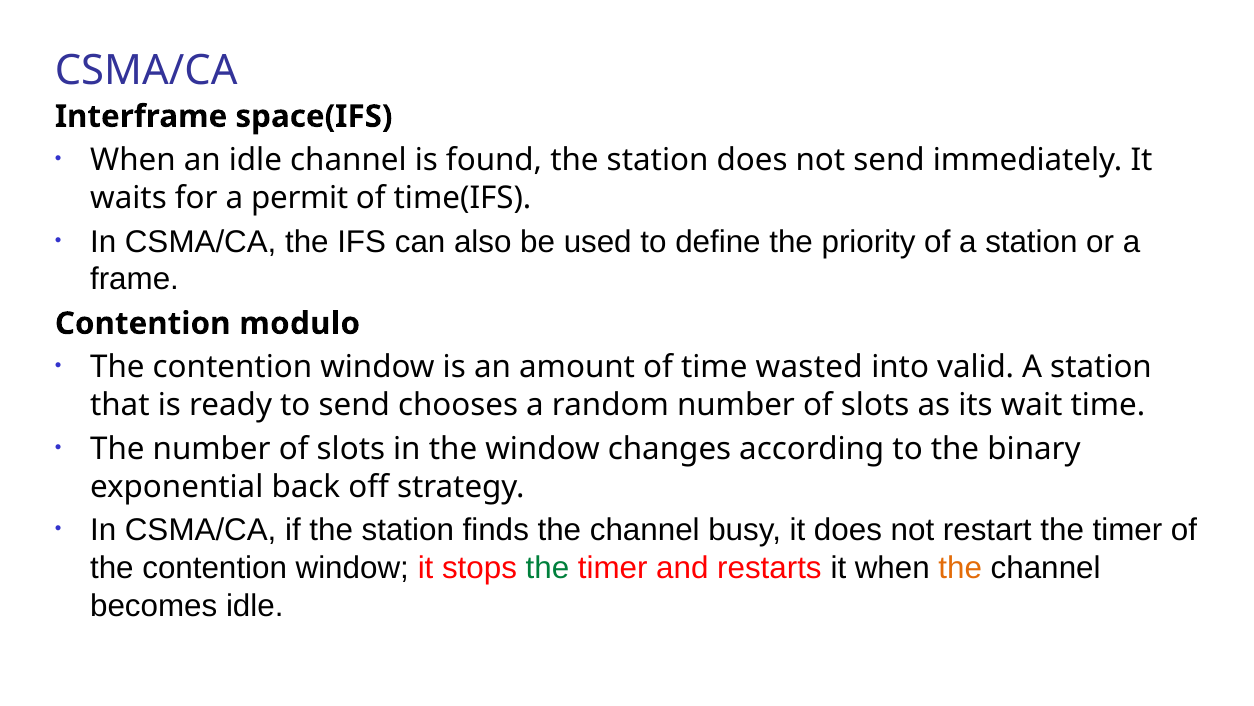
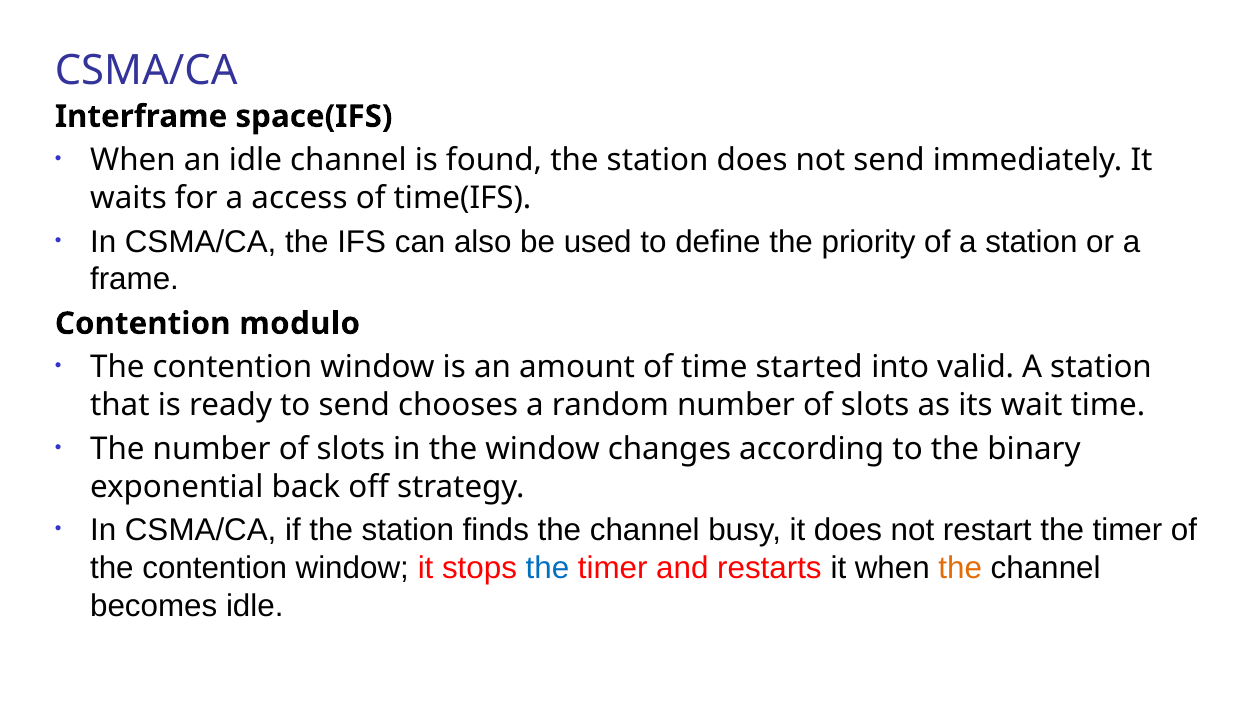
permit: permit -> access (299, 198)
wasted: wasted -> started (809, 367)
the colour: green -> blue (547, 568)
